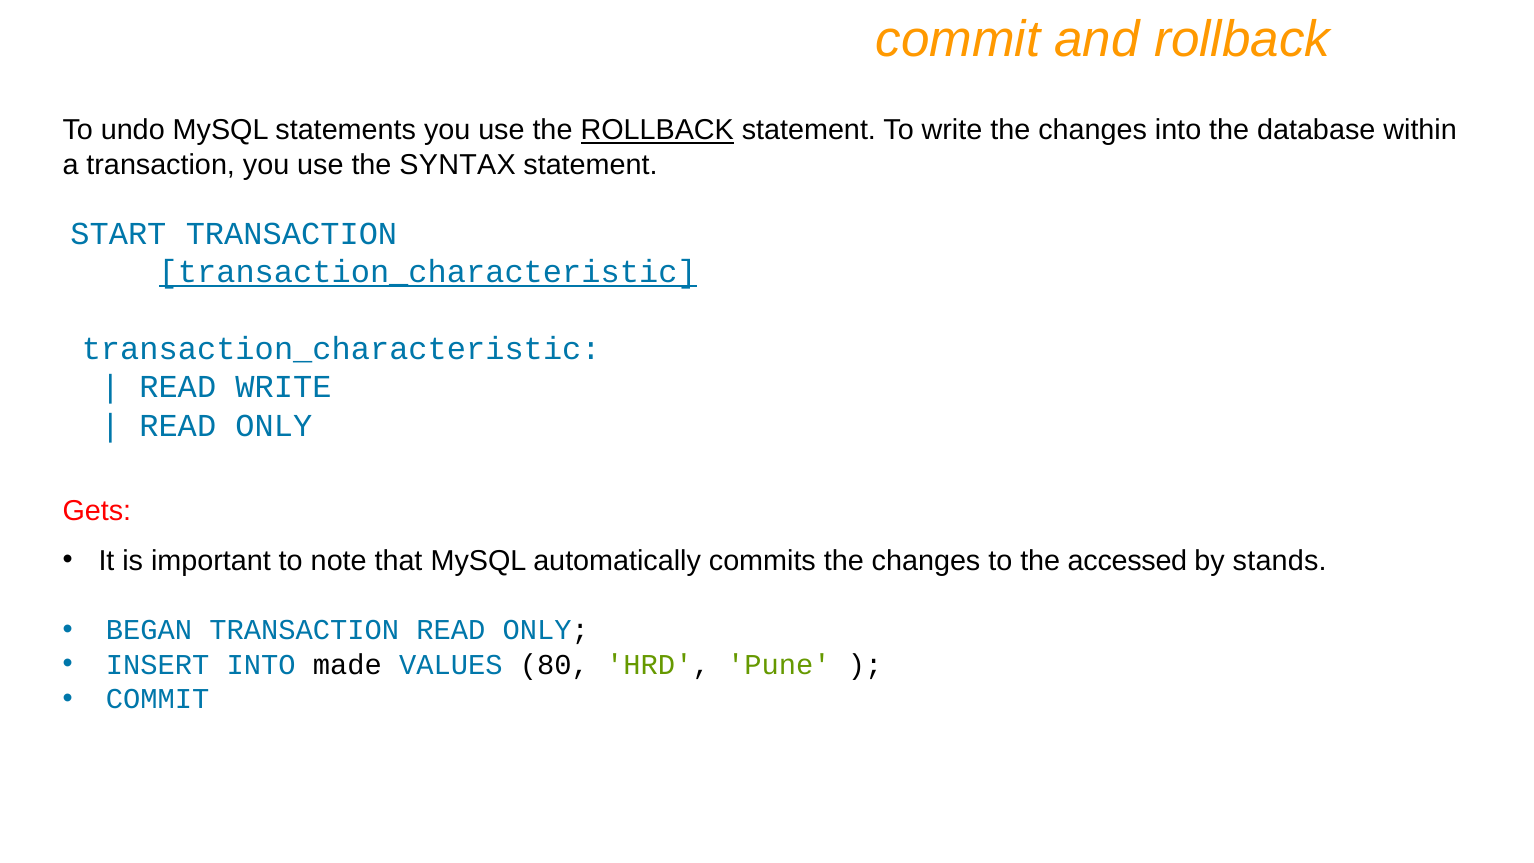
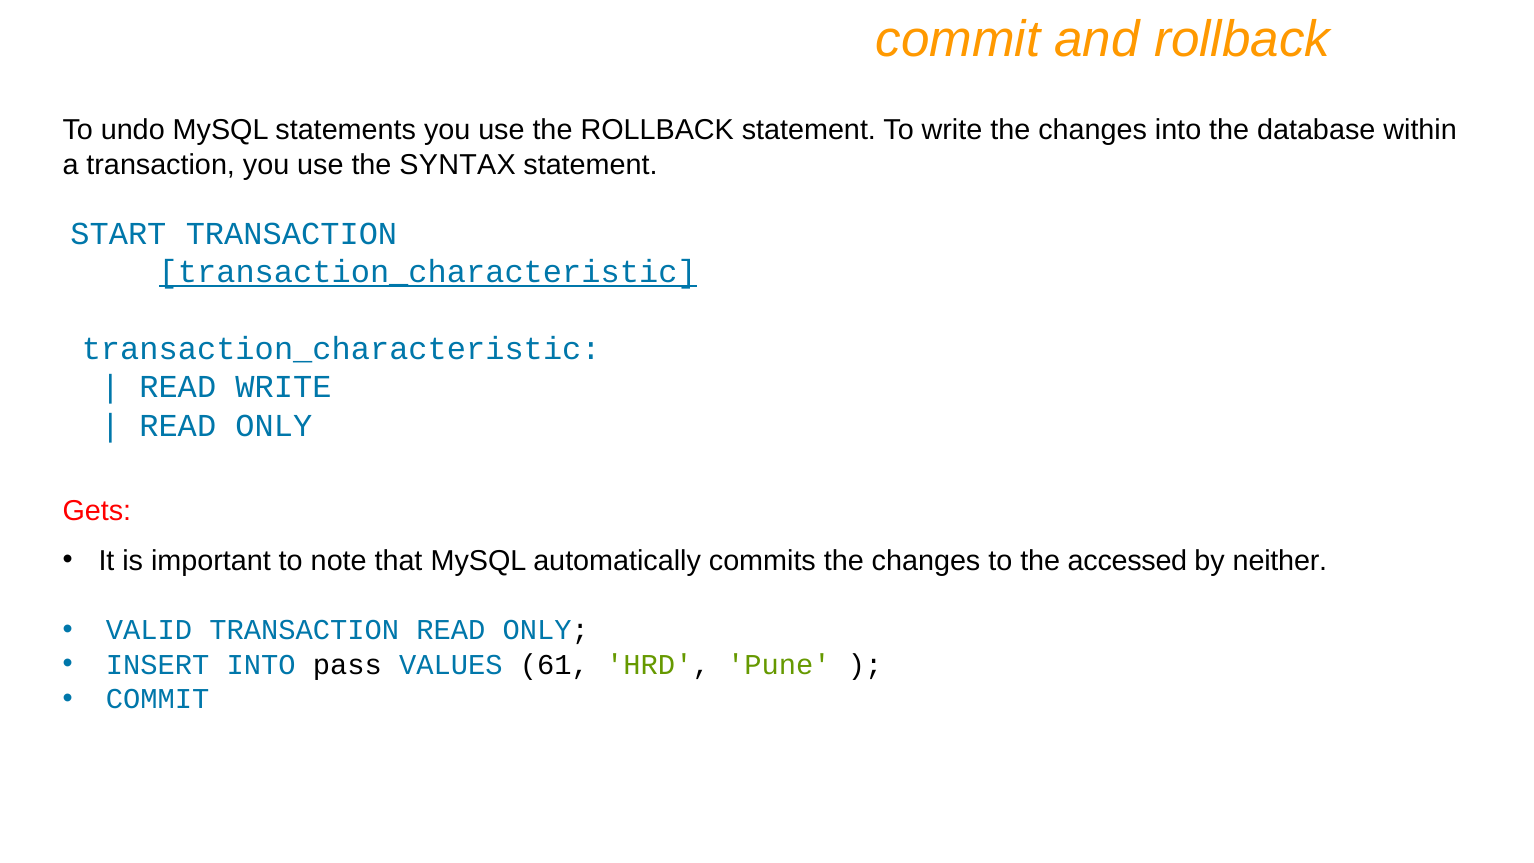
ROLLBACK underline: present -> none (657, 130)
stands: stands -> neither (1280, 560)
BEGAN: BEGAN -> VALID (149, 630)
made: made -> pass (347, 665)
80: 80 -> 61 (554, 665)
